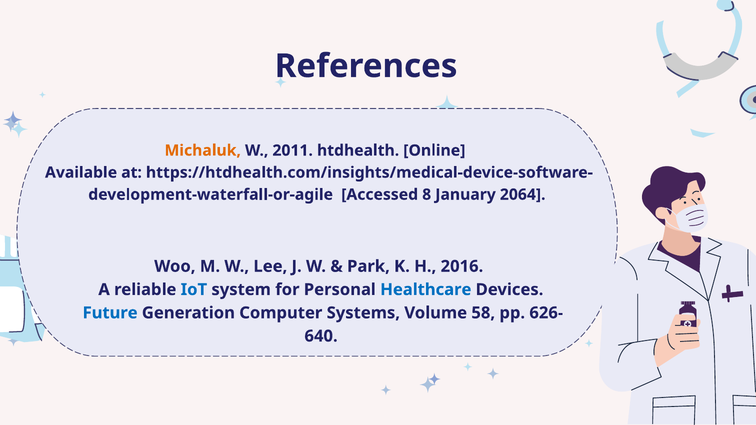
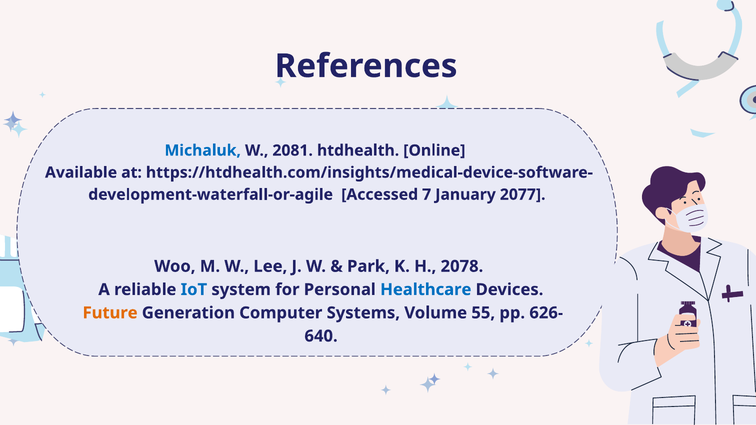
Michaluk colour: orange -> blue (203, 151)
2011: 2011 -> 2081 (293, 151)
8: 8 -> 7 (427, 195)
2064: 2064 -> 2077 (523, 195)
2016: 2016 -> 2078 (462, 266)
Future colour: blue -> orange (110, 313)
58: 58 -> 55 (483, 313)
